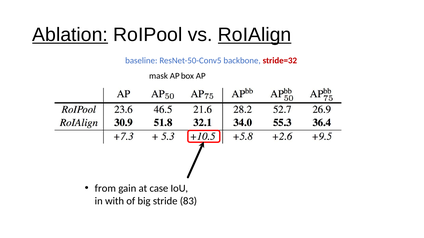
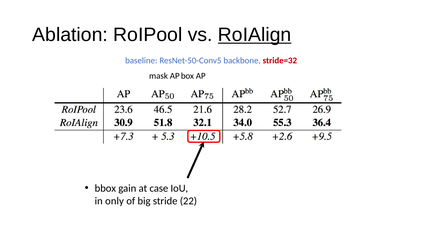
Ablation underline: present -> none (70, 35)
from: from -> bbox (105, 189)
with: with -> only (114, 202)
83: 83 -> 22 (188, 202)
